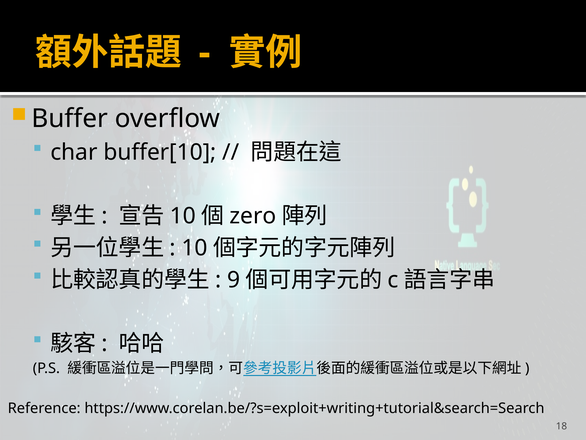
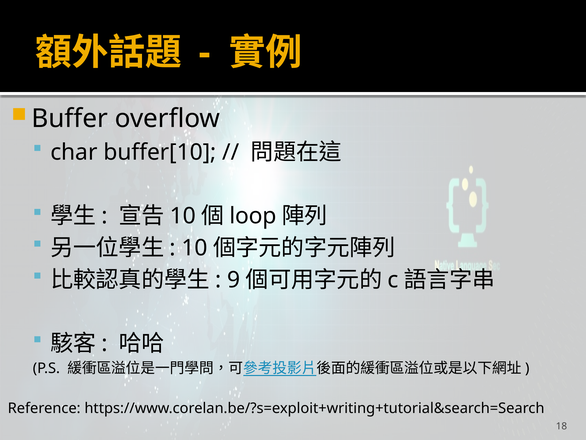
zero: zero -> loop (253, 216)
